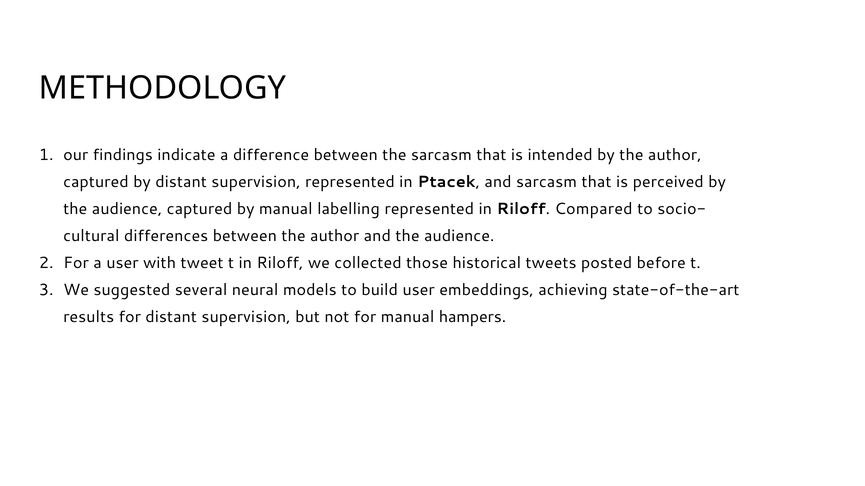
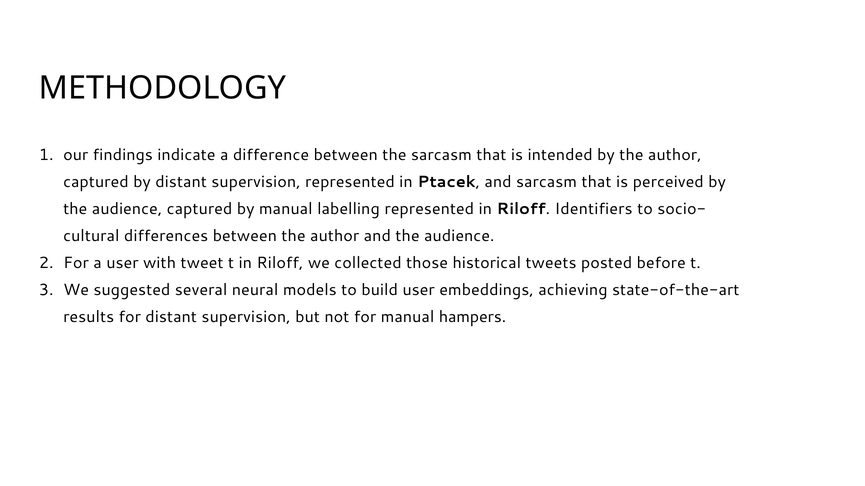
Compared: Compared -> Identifiers (594, 209)
